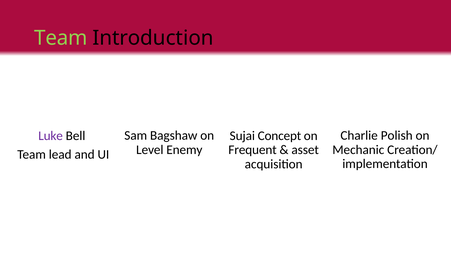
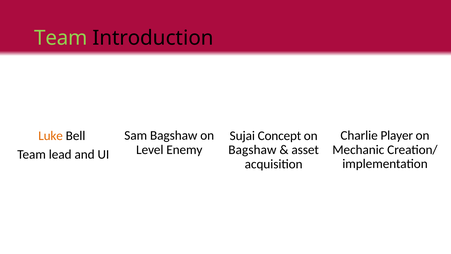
Polish: Polish -> Player (397, 135)
Luke colour: purple -> orange (51, 135)
Frequent: Frequent -> Bagshaw (252, 150)
